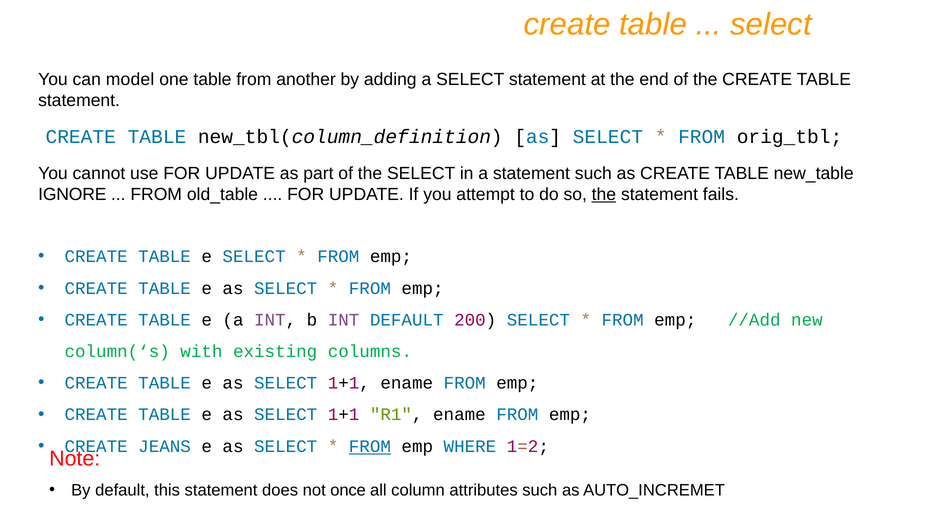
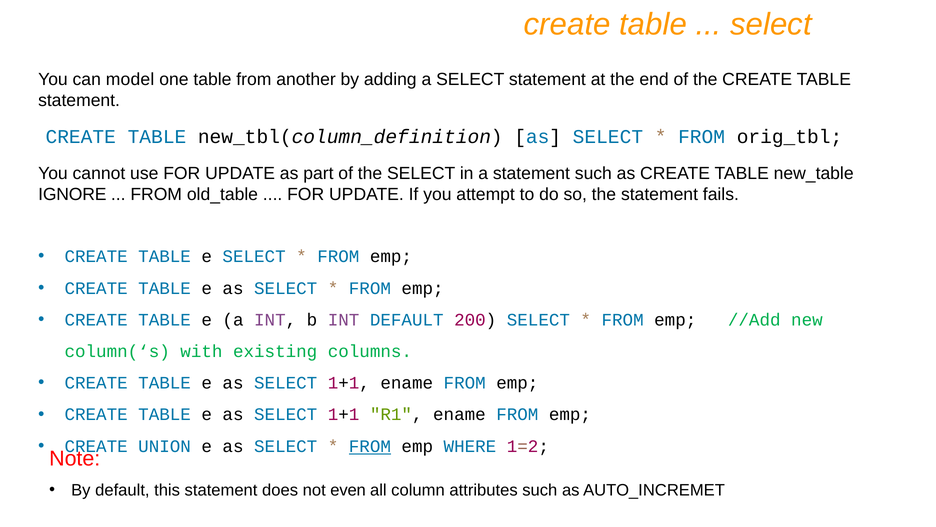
the underline: present -> none (604, 194)
JEANS: JEANS -> UNION (165, 446)
once: once -> even (348, 490)
